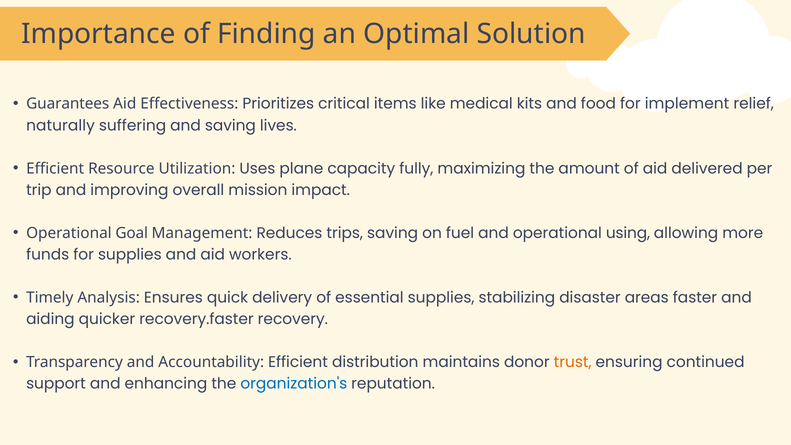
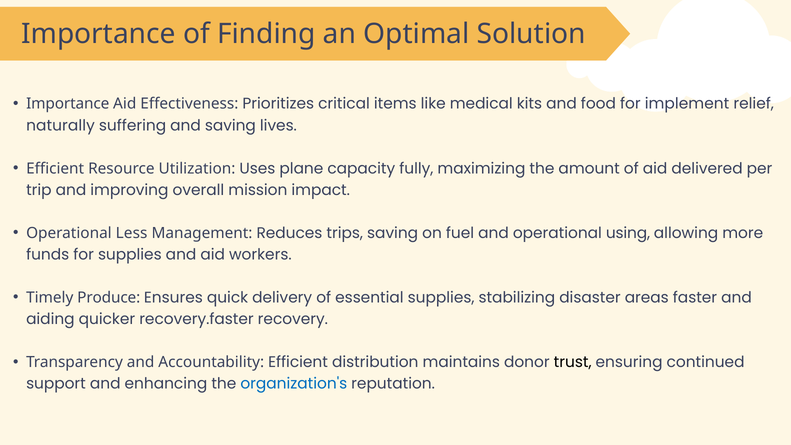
Guarantees: Guarantees -> Importance (68, 104)
Goal: Goal -> Less (132, 233)
Analysis: Analysis -> Produce (109, 298)
trust colour: orange -> black (573, 362)
